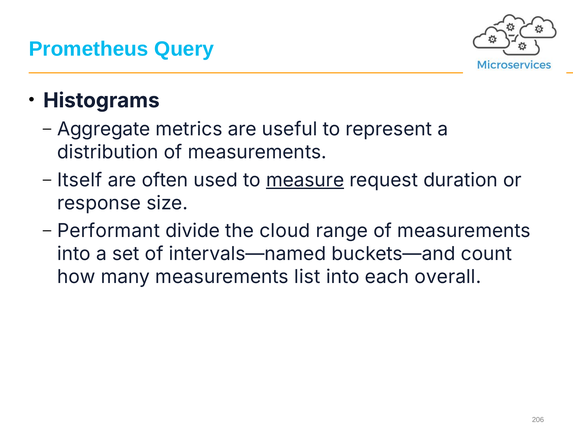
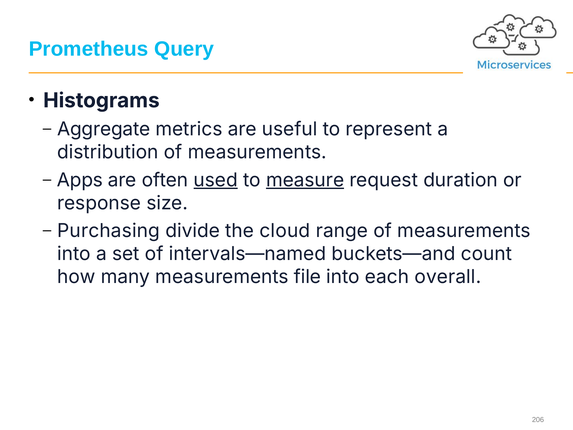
Itself: Itself -> Apps (80, 180)
used underline: none -> present (216, 180)
Performant: Performant -> Purchasing (109, 231)
list: list -> file (307, 277)
